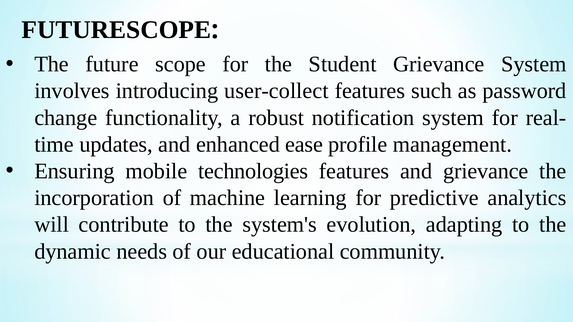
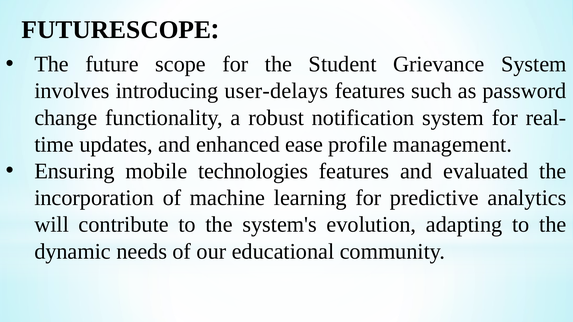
user-collect: user-collect -> user-delays (276, 91)
and grievance: grievance -> evaluated (486, 171)
